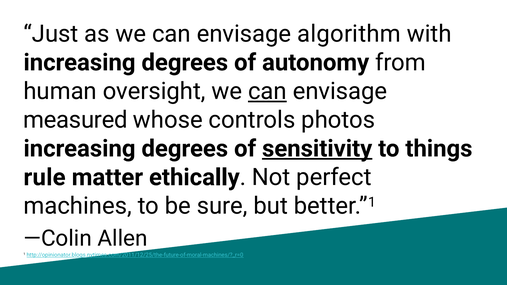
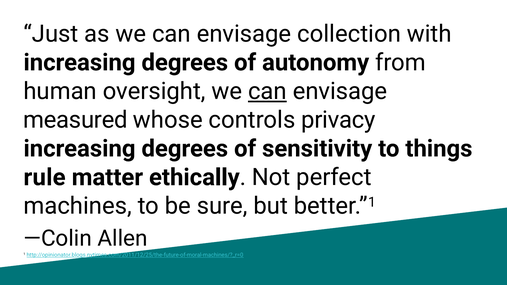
algorithm: algorithm -> collection (349, 34)
photos: photos -> privacy (338, 120)
sensitivity underline: present -> none (317, 149)
